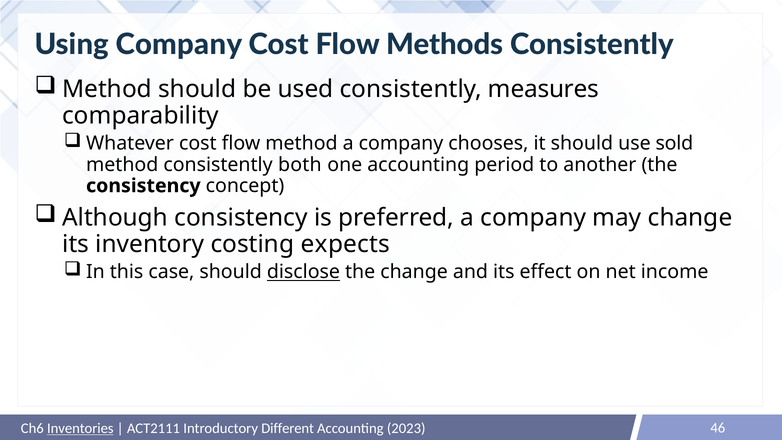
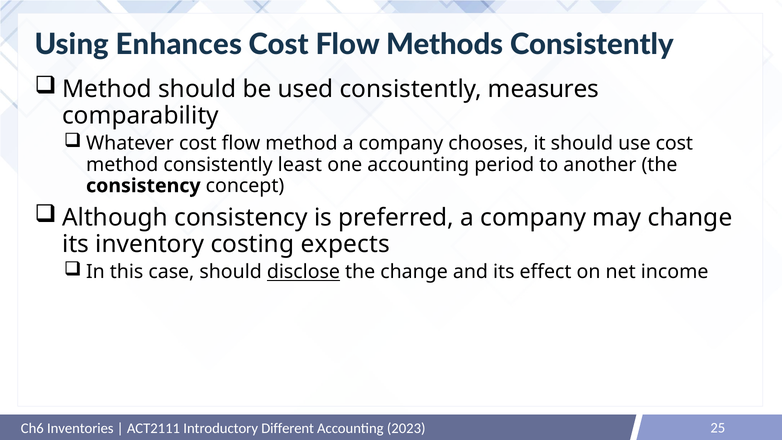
Using Company: Company -> Enhances (179, 45)
use sold: sold -> cost (674, 144)
both: both -> least (300, 165)
Inventories underline: present -> none (80, 428)
46: 46 -> 25 (718, 428)
